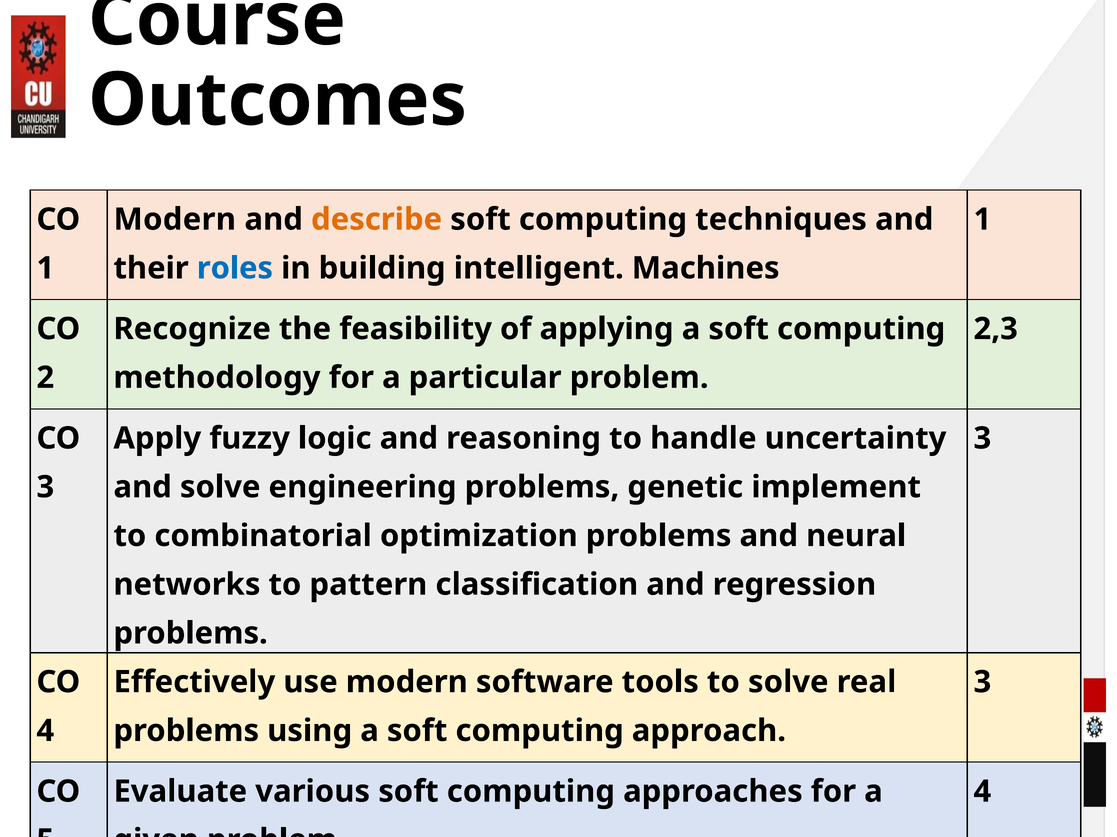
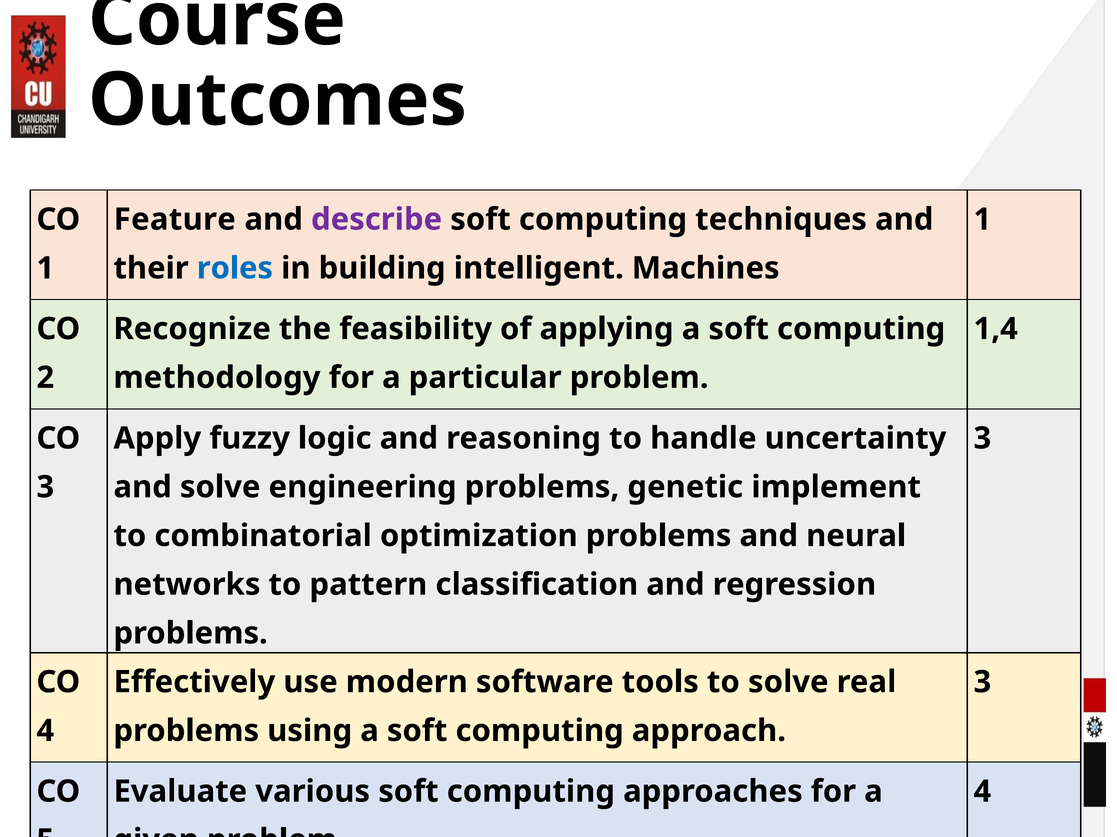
Modern: Modern -> Feature (175, 220)
describe colour: orange -> purple (377, 220)
2,3: 2,3 -> 1,4 (996, 329)
